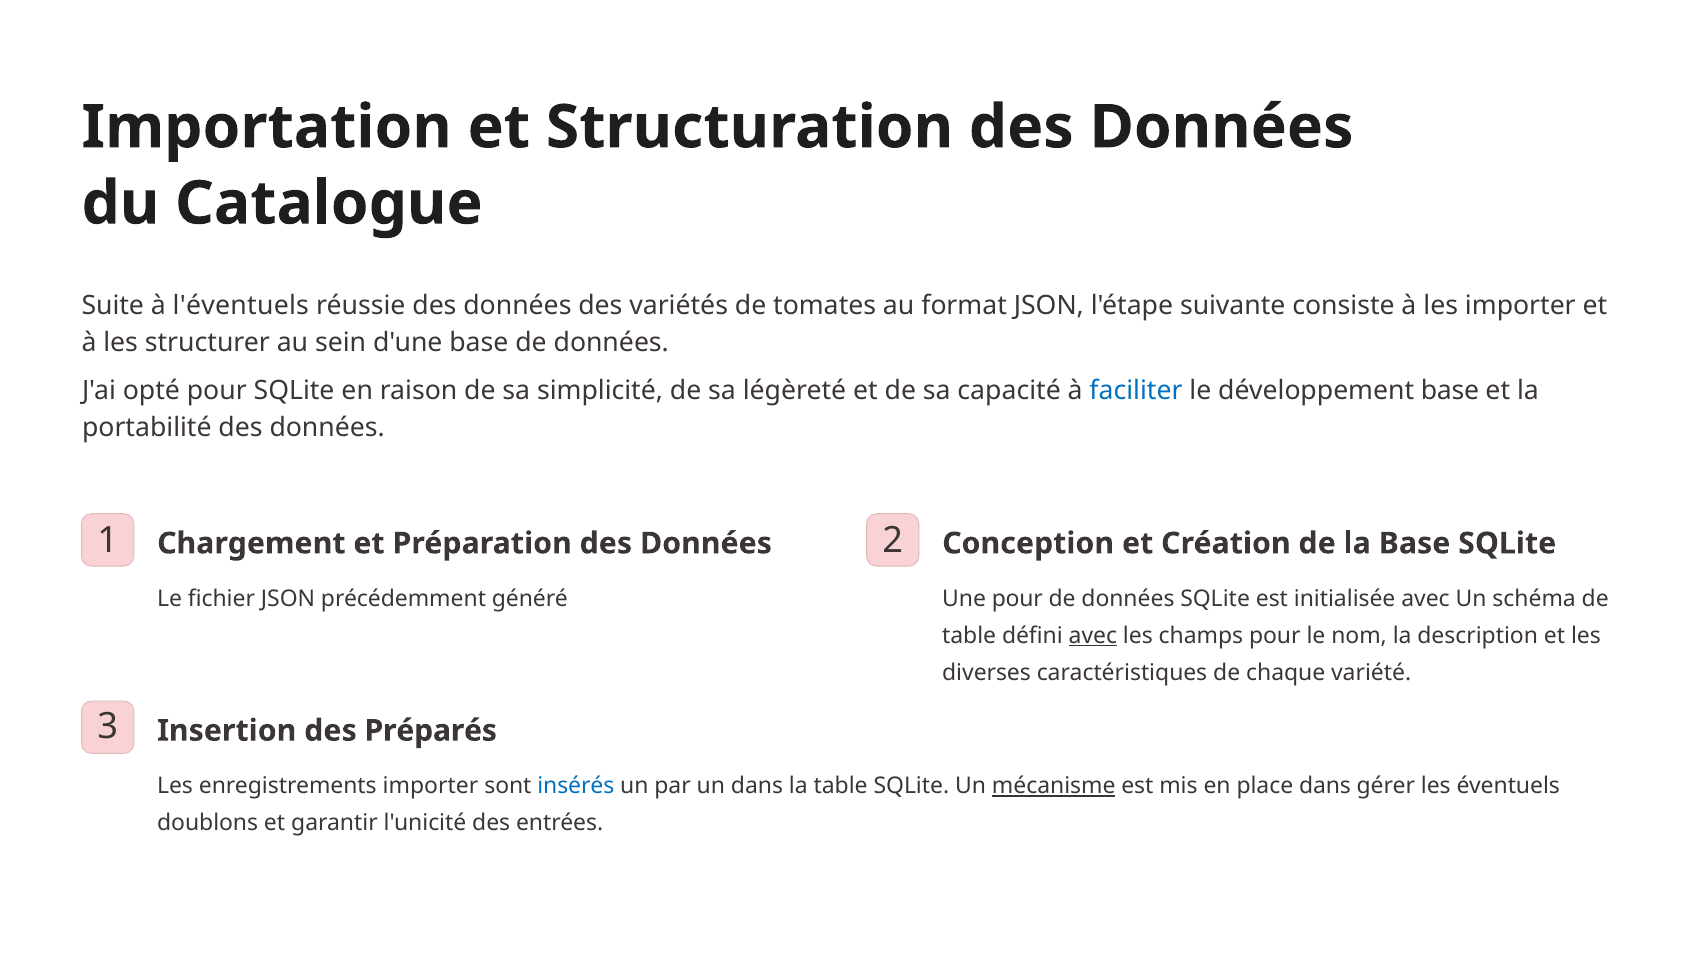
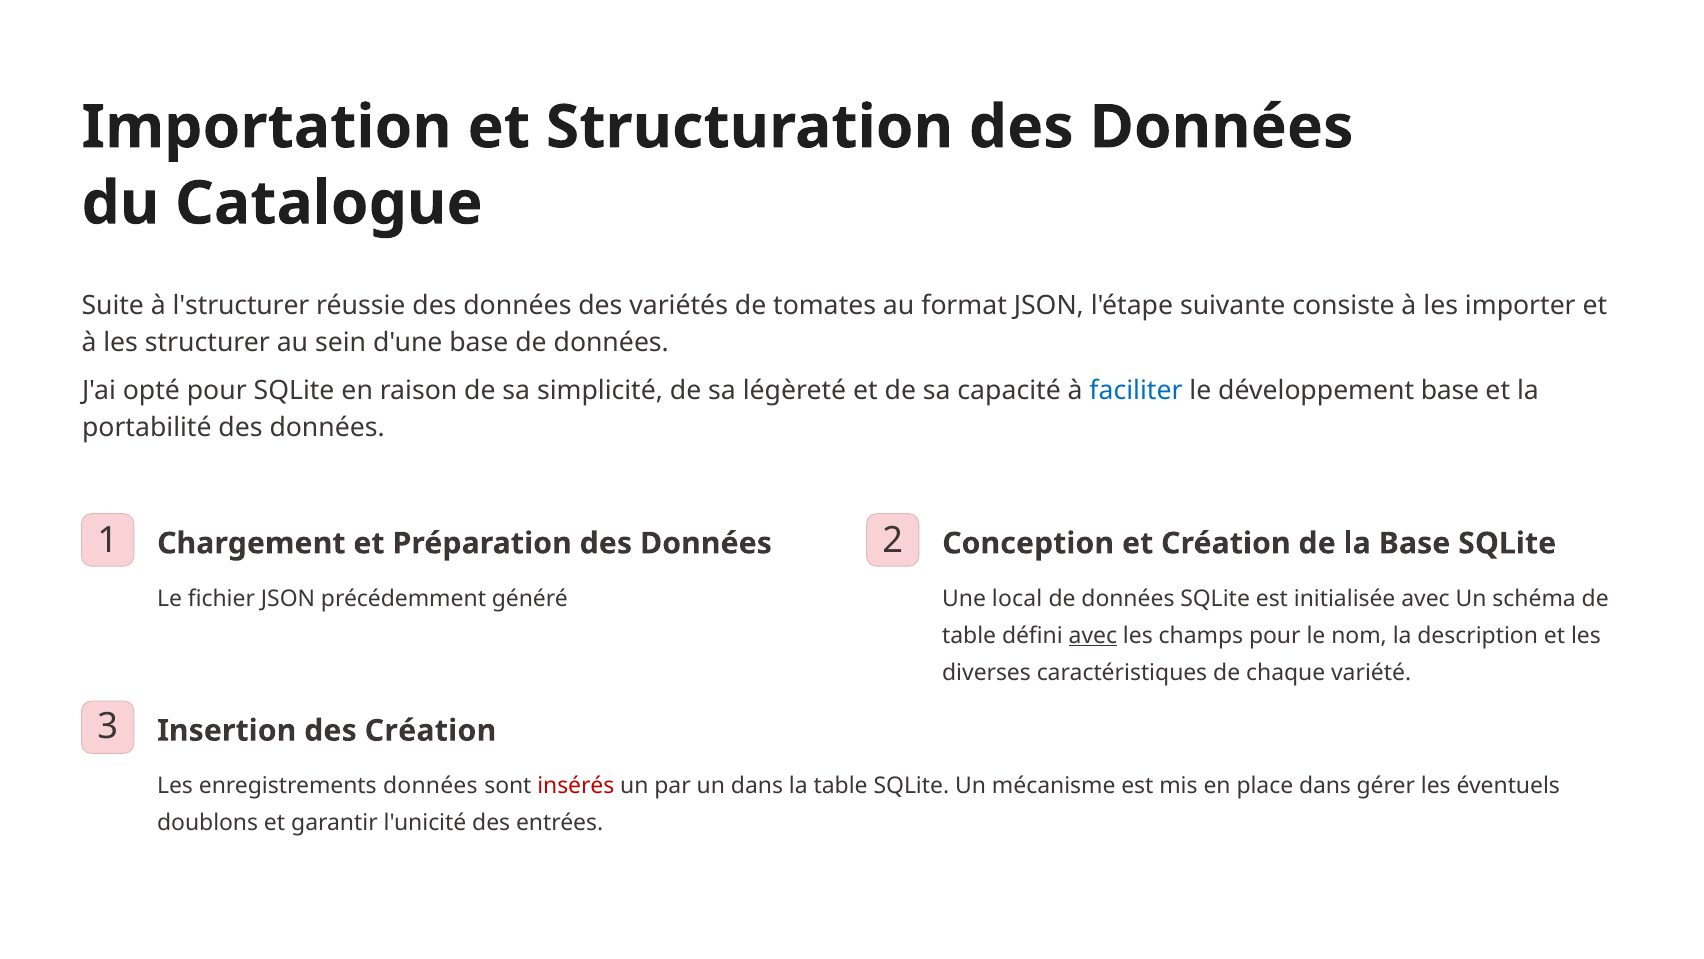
l'éventuels: l'éventuels -> l'structurer (241, 306)
Une pour: pour -> local (1017, 599)
des Préparés: Préparés -> Création (430, 730)
enregistrements importer: importer -> données (430, 786)
insérés colour: blue -> red (576, 786)
mécanisme underline: present -> none (1054, 786)
